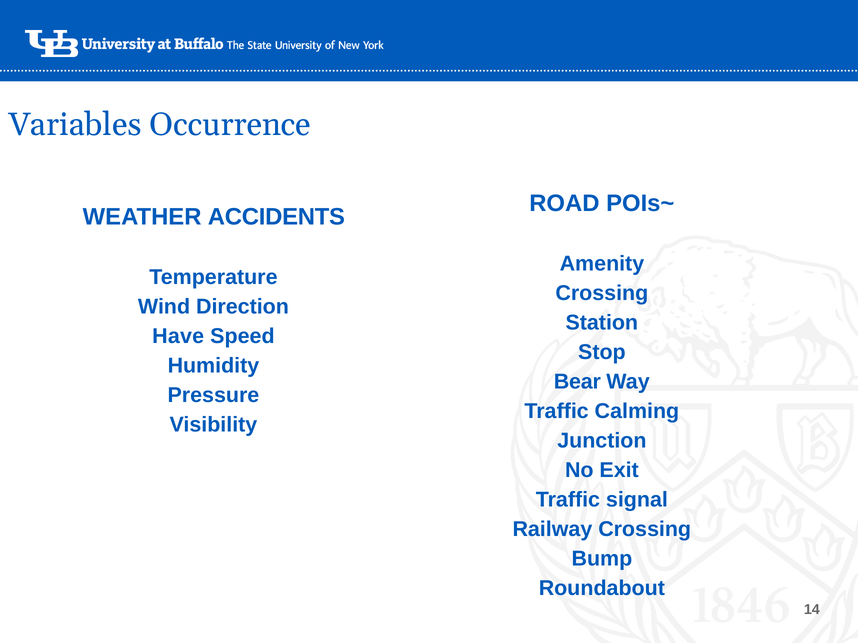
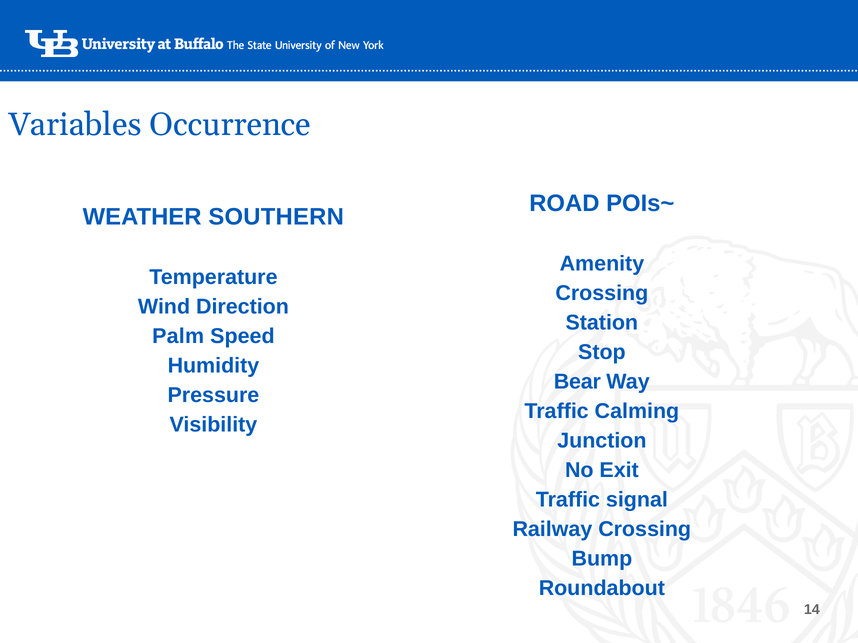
ACCIDENTS: ACCIDENTS -> SOUTHERN (276, 217)
Have: Have -> Palm (178, 337)
